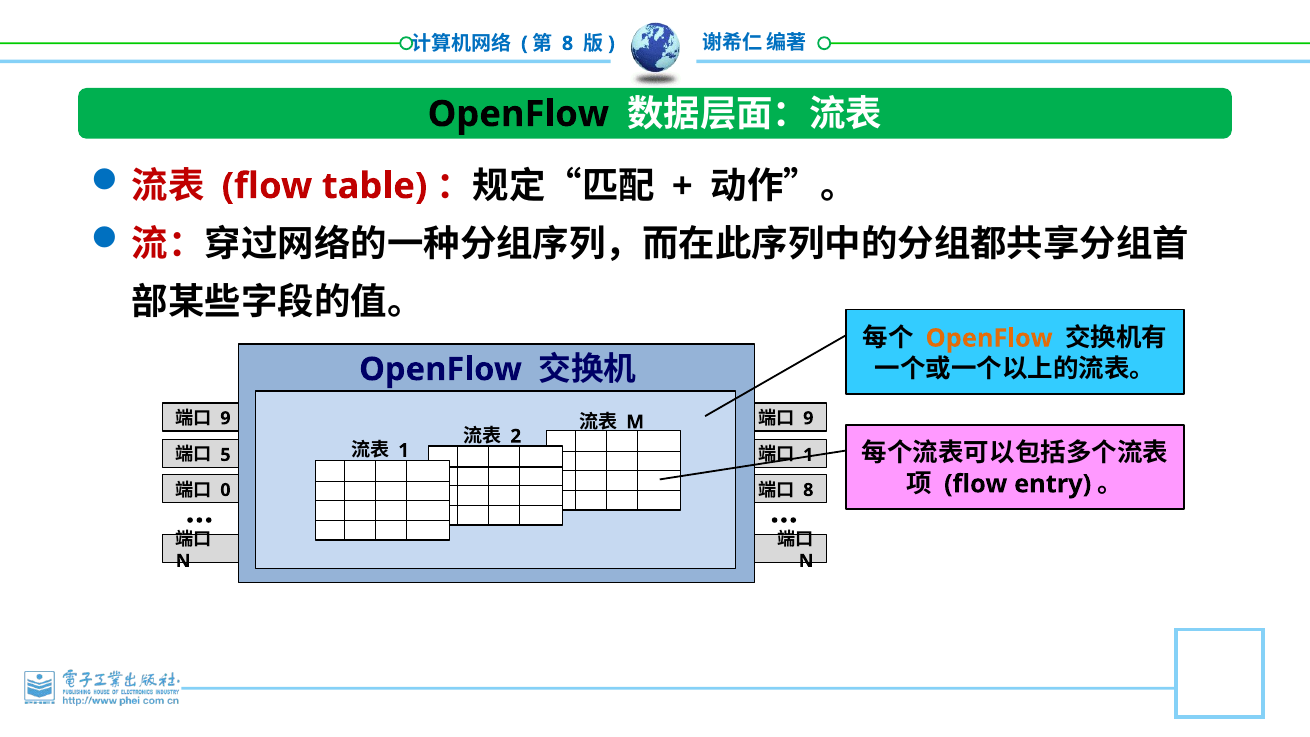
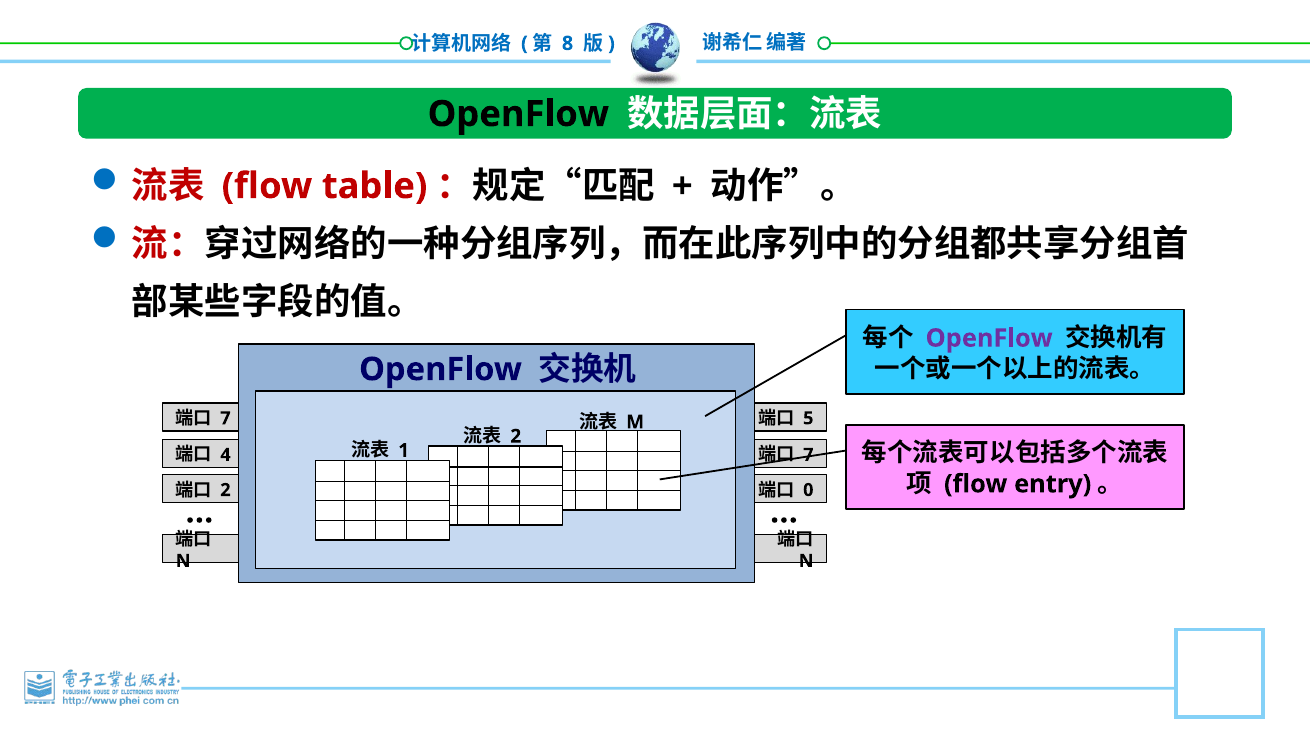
OpenFlow colour: orange -> purple (989, 338)
9: 9 -> 7 (225, 418)
9: 9 -> 5 (808, 418)
5: 5 -> 4 (225, 455)
1: 1 -> 7 (808, 455)
0: 0 -> 2 (225, 490)
8: 8 -> 0 (808, 490)
